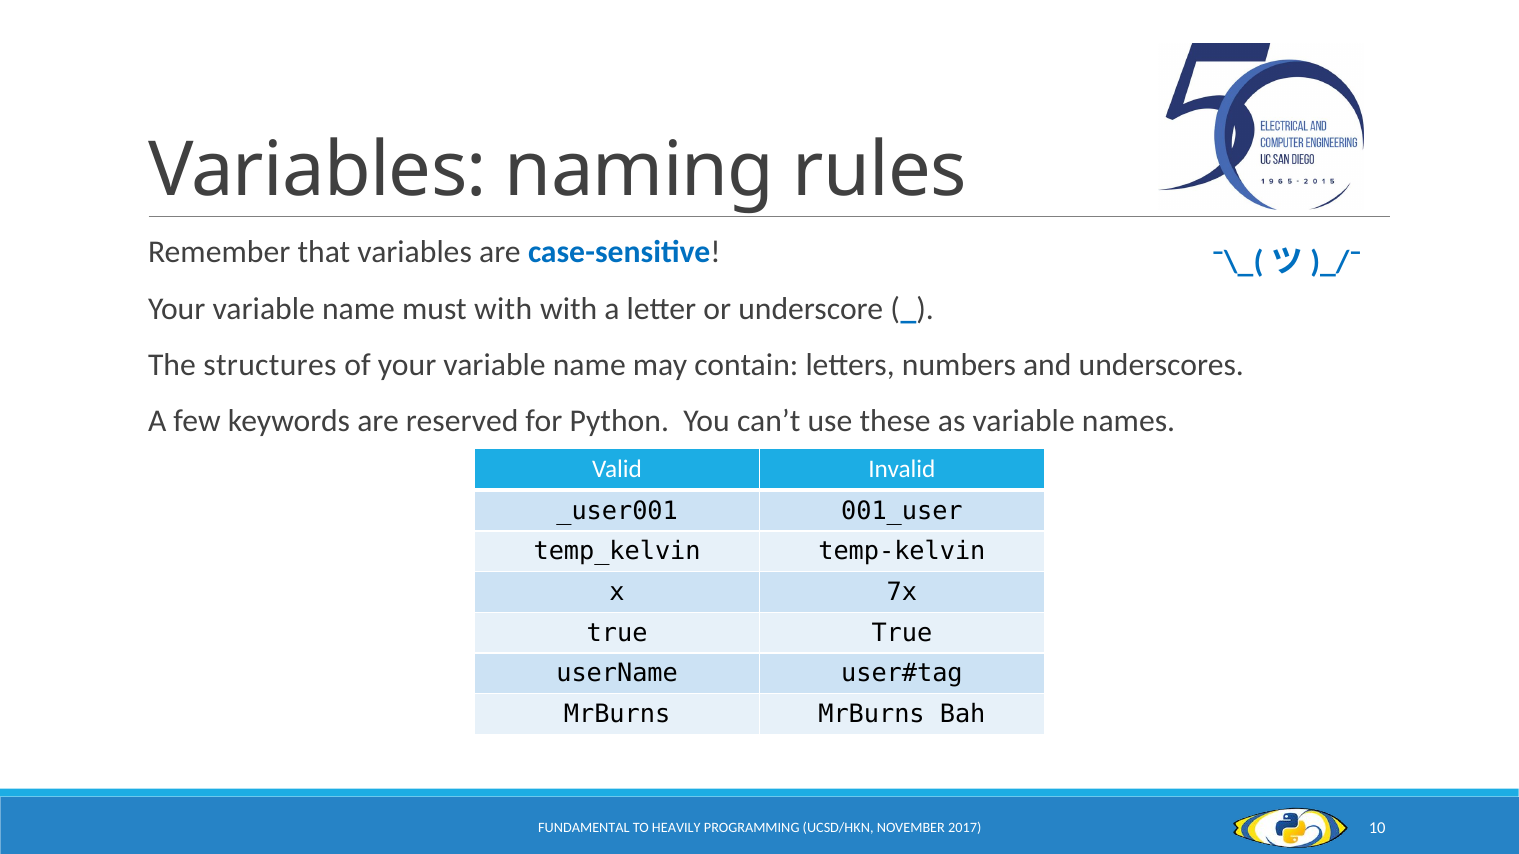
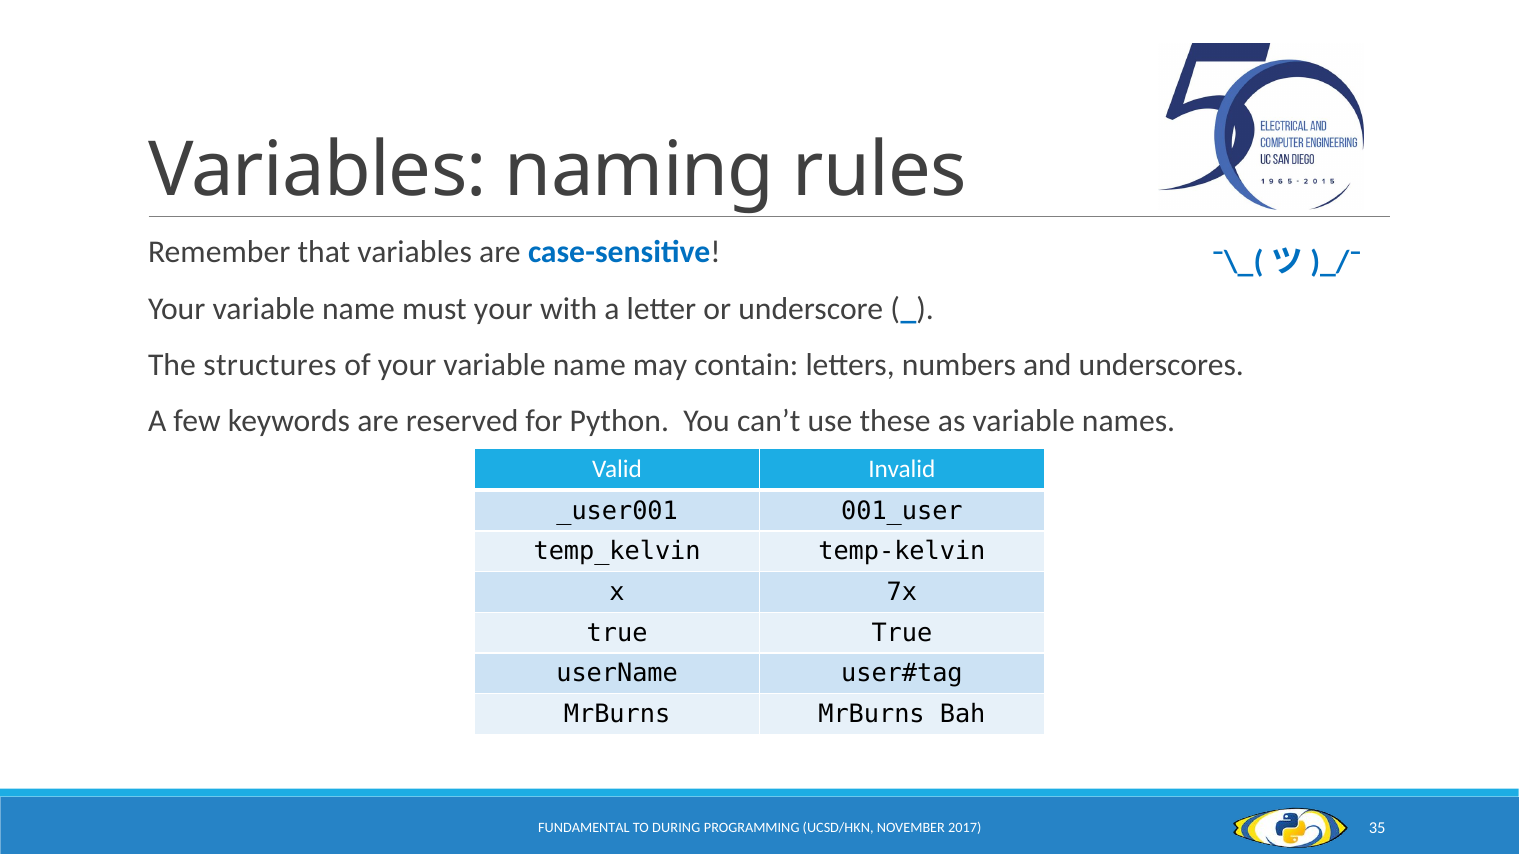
must with: with -> your (503, 309)
HEAVILY: HEAVILY -> DURING (676, 828)
10: 10 -> 35 (1377, 829)
